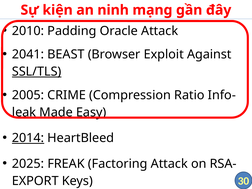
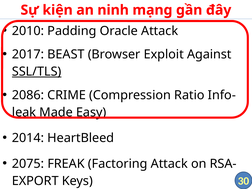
2041: 2041 -> 2017 (28, 54)
2005: 2005 -> 2086 (28, 95)
2014 underline: present -> none (28, 138)
2025: 2025 -> 2075 (28, 164)
